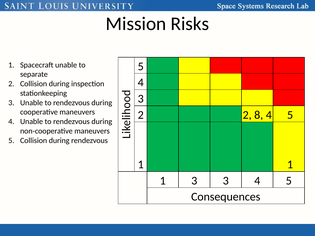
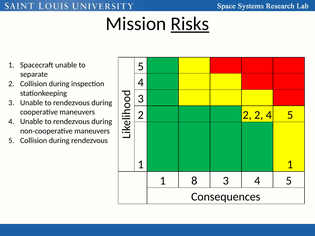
Risks underline: none -> present (190, 24)
2 2 8: 8 -> 2 (259, 115)
1 3: 3 -> 8 (194, 181)
